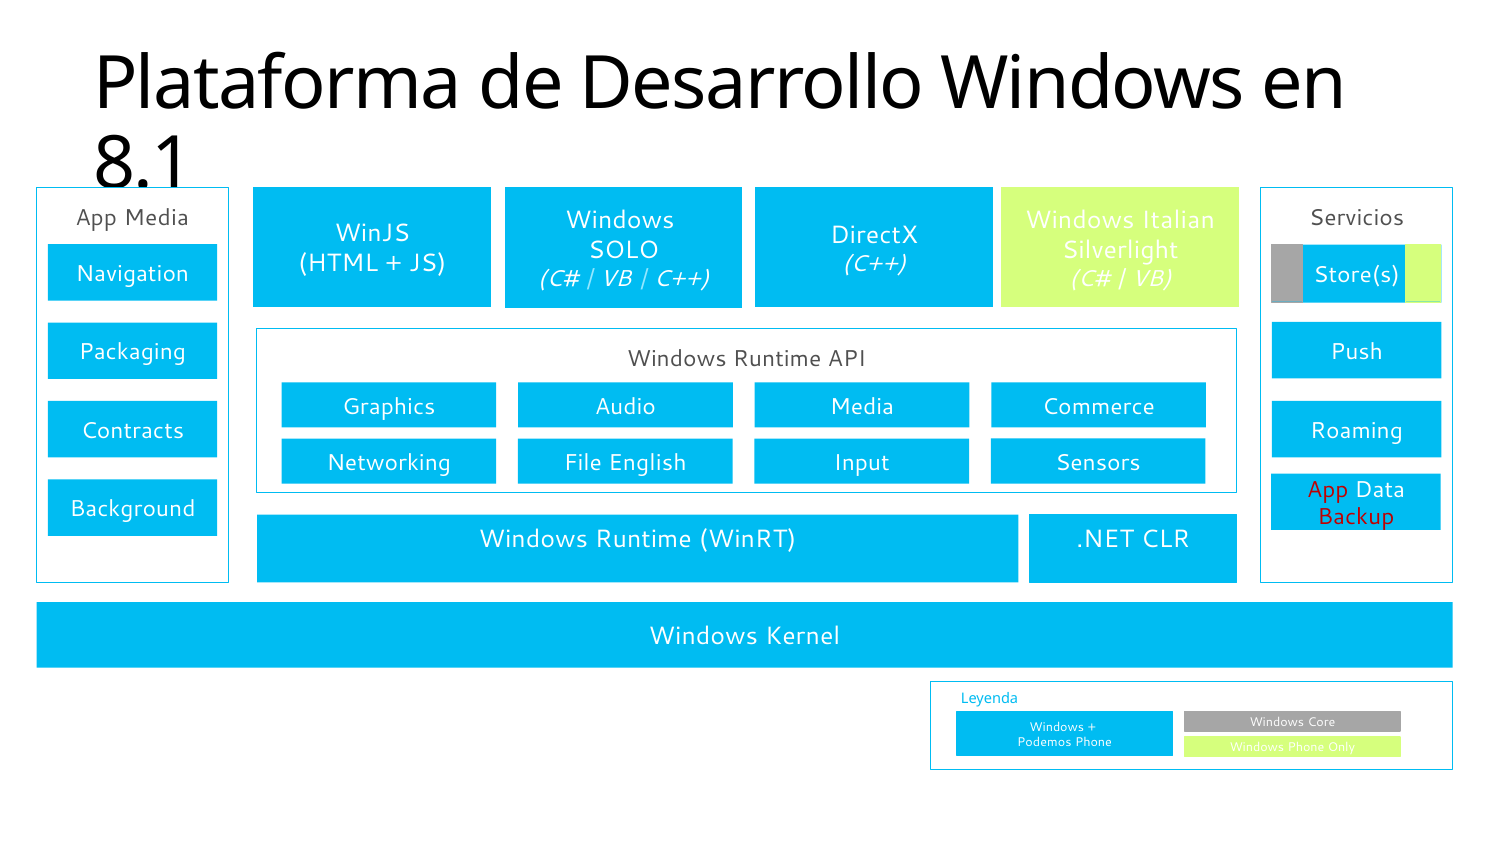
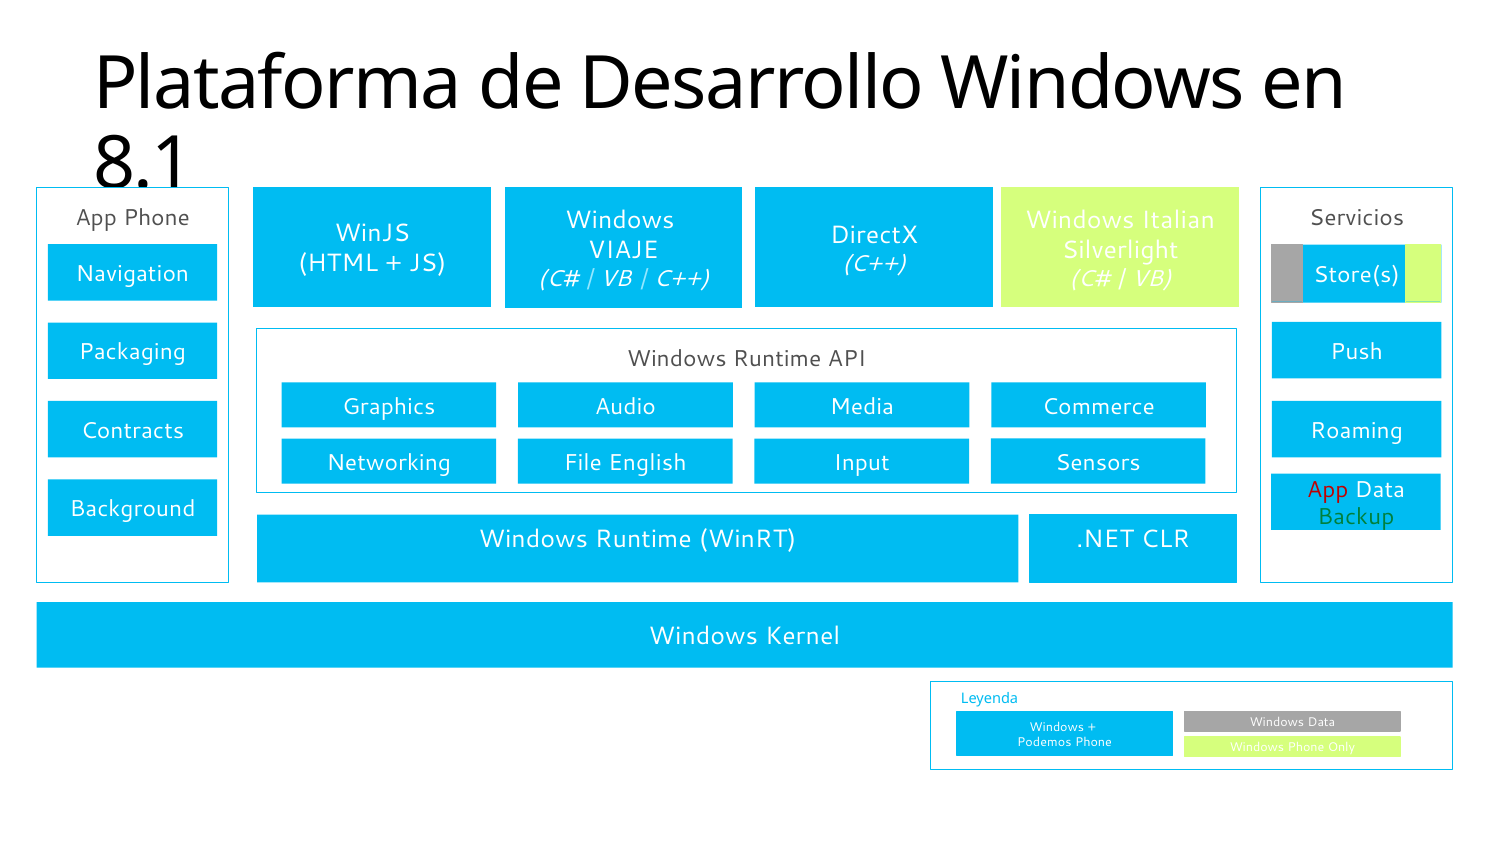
App Media: Media -> Phone (157, 218)
SOLO: SOLO -> VIAJE (623, 250)
Backup colour: red -> green (1356, 517)
Windows Core: Core -> Data (1321, 722)
